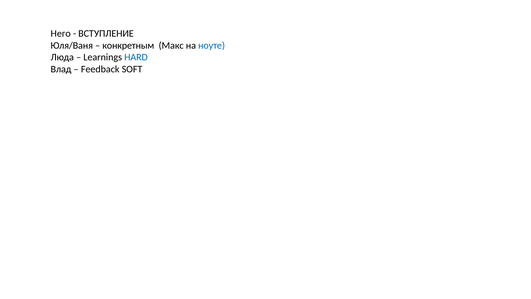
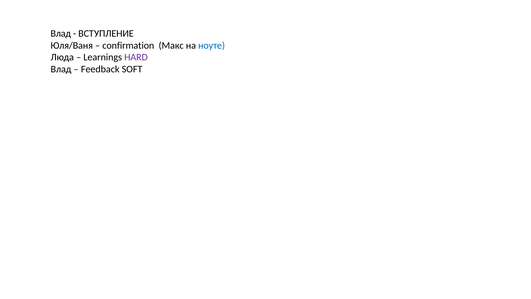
Него: Него -> Влад (61, 33)
конкретным: конкретным -> confirmation (128, 45)
HARD colour: blue -> purple (136, 57)
